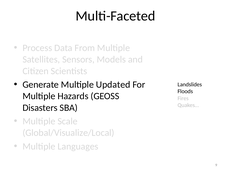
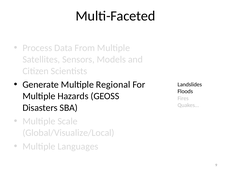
Updated: Updated -> Regional (113, 85)
